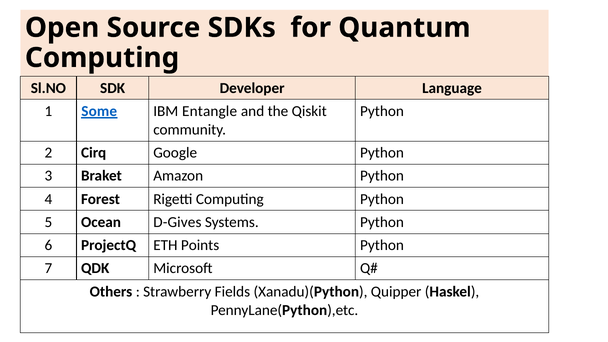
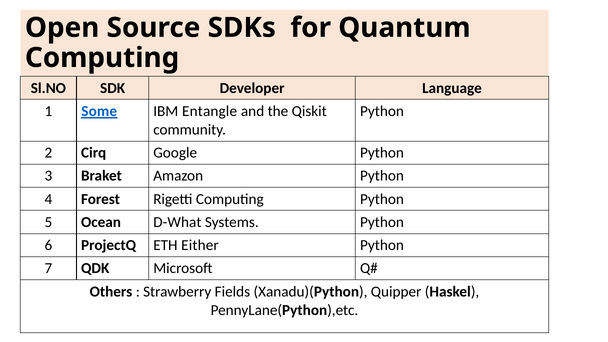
D-Gives: D-Gives -> D-What (177, 222)
Points: Points -> Either (200, 245)
